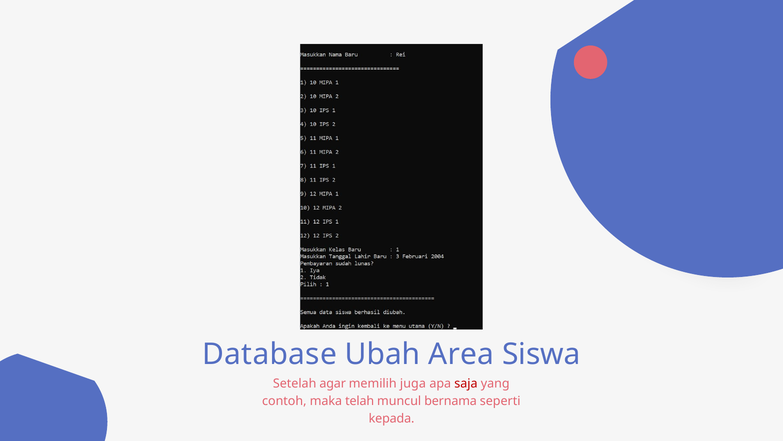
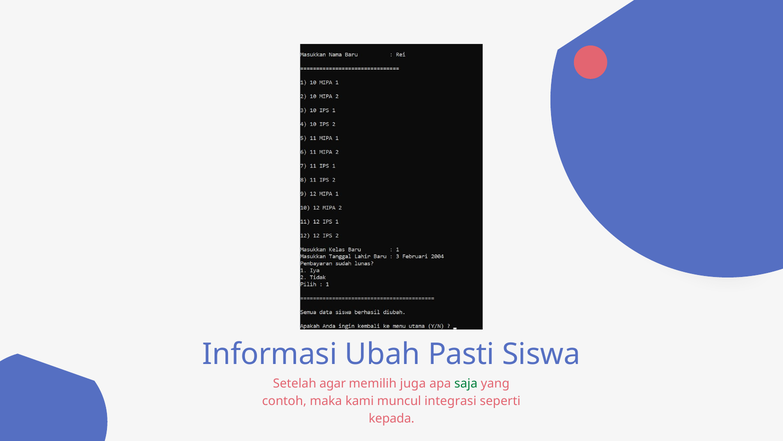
Database: Database -> Informasi (270, 354)
Area: Area -> Pasti (461, 354)
saja colour: red -> green (466, 383)
telah: telah -> kami (360, 401)
bernama: bernama -> integrasi (450, 401)
